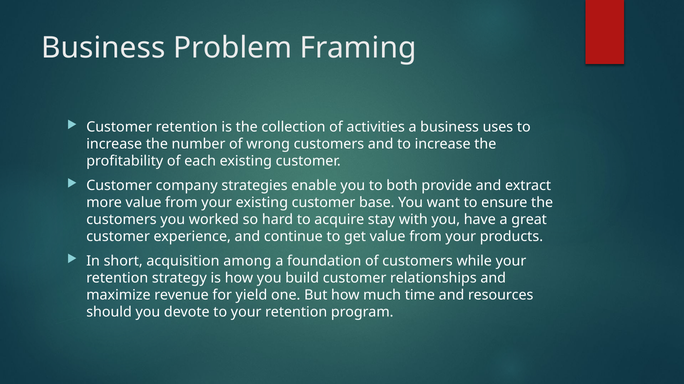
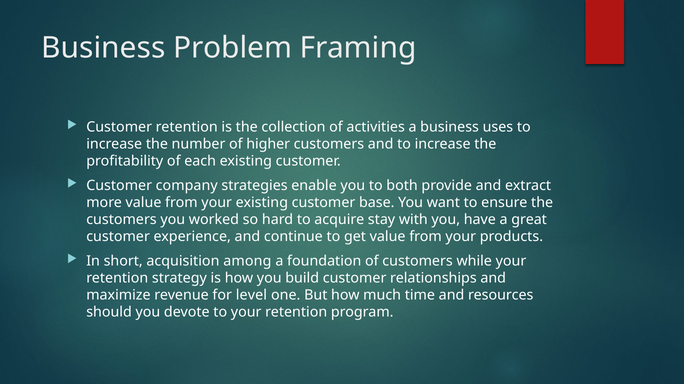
wrong: wrong -> higher (268, 144)
yield: yield -> level (251, 296)
